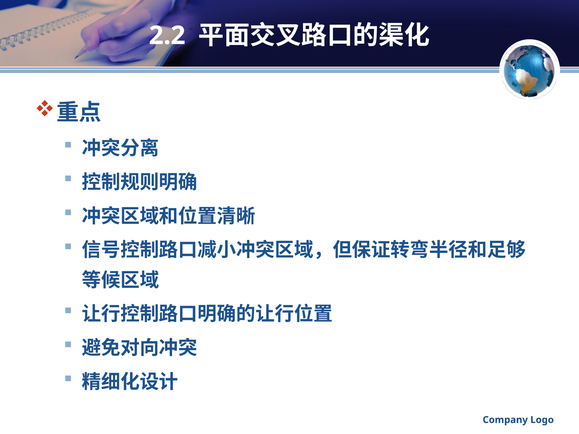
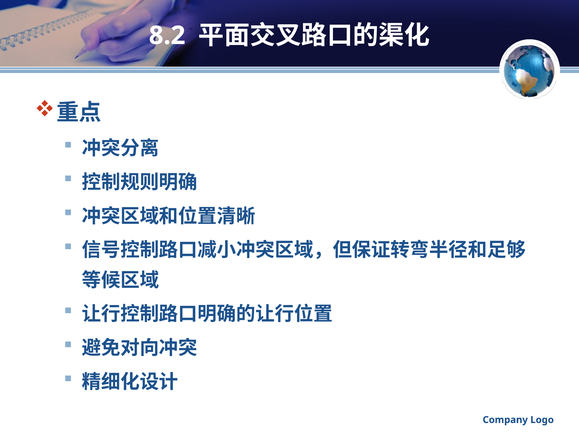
2.2: 2.2 -> 8.2 (167, 36)
